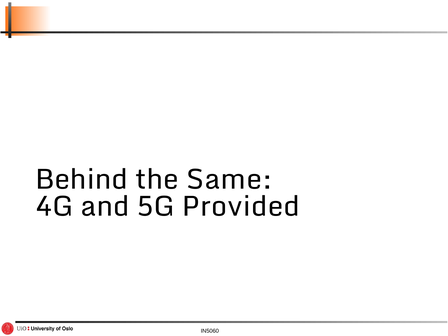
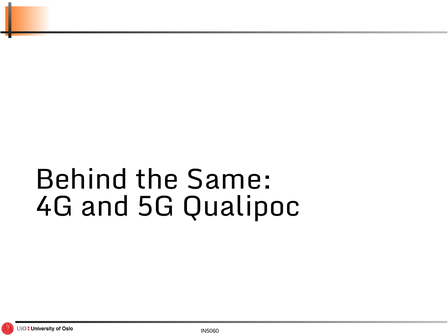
Provided: Provided -> Qualipoc (241, 207)
